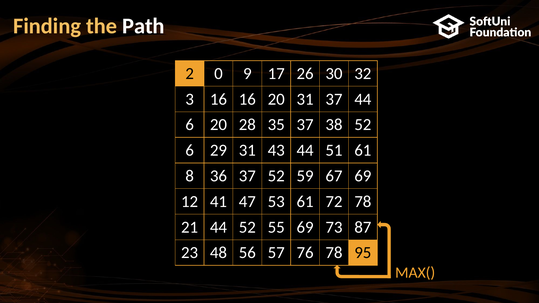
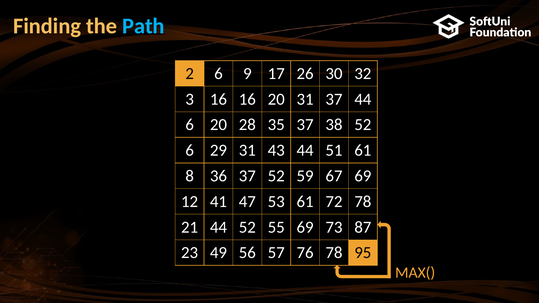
Path colour: white -> light blue (143, 26)
2 0: 0 -> 6 (218, 74)
48: 48 -> 49 (218, 253)
